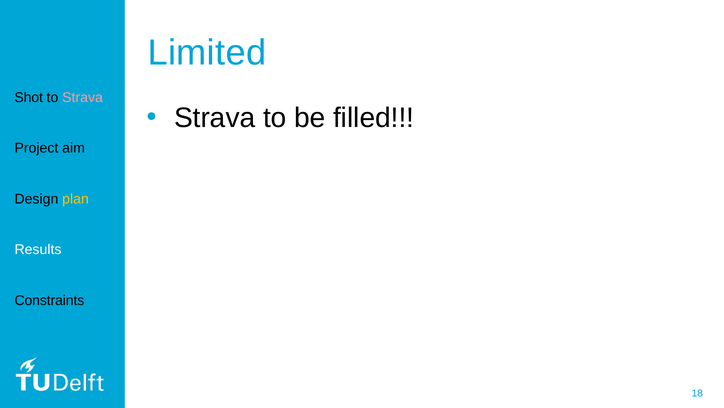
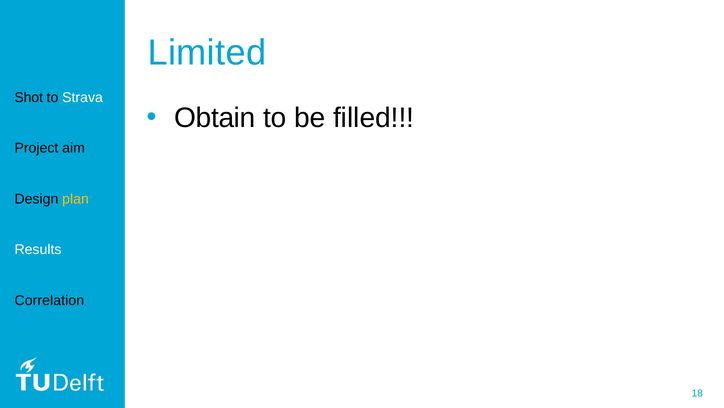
Strava colour: pink -> white (83, 97)
Strava: Strava -> Obtain (215, 118)
Constraints: Constraints -> Correlation (49, 300)
